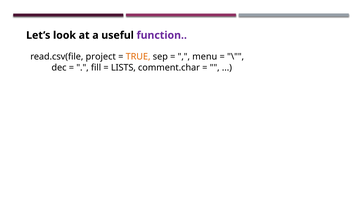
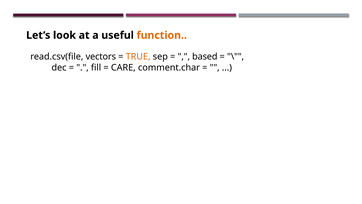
function colour: purple -> orange (162, 35)
project: project -> vectors (101, 57)
menu: menu -> based (205, 57)
LISTS: LISTS -> CARE (123, 68)
